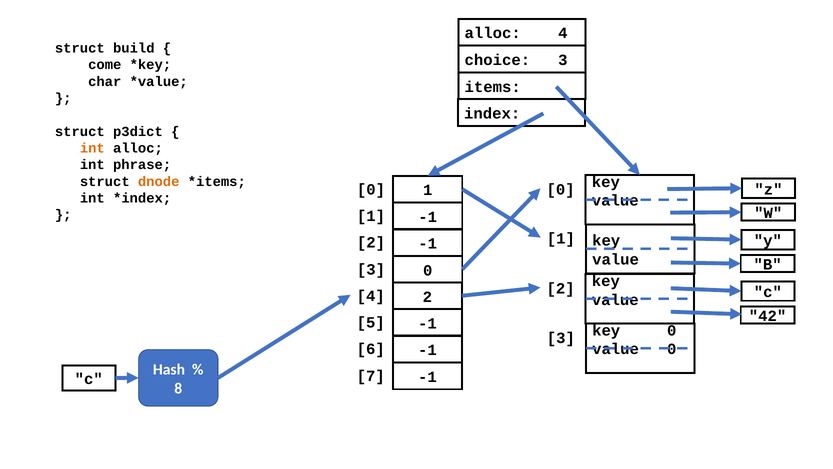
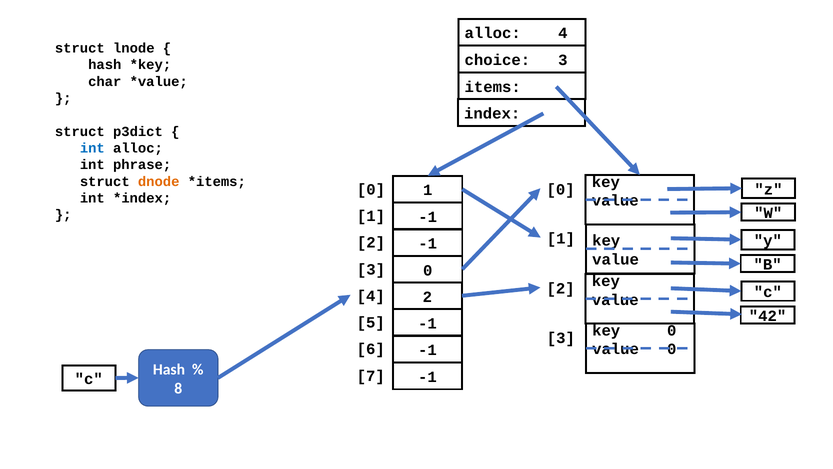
build: build -> lnode (134, 48)
come: come -> hash (105, 65)
int colour: orange -> blue (92, 148)
